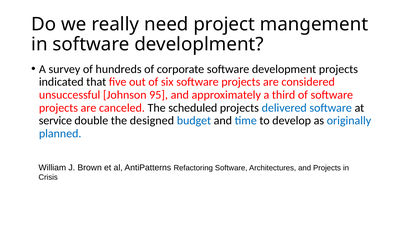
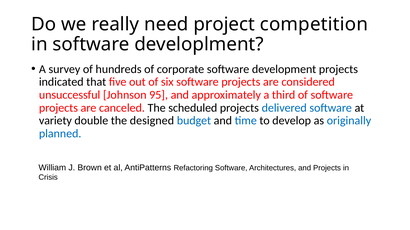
mangement: mangement -> competition (314, 24)
service: service -> variety (55, 121)
